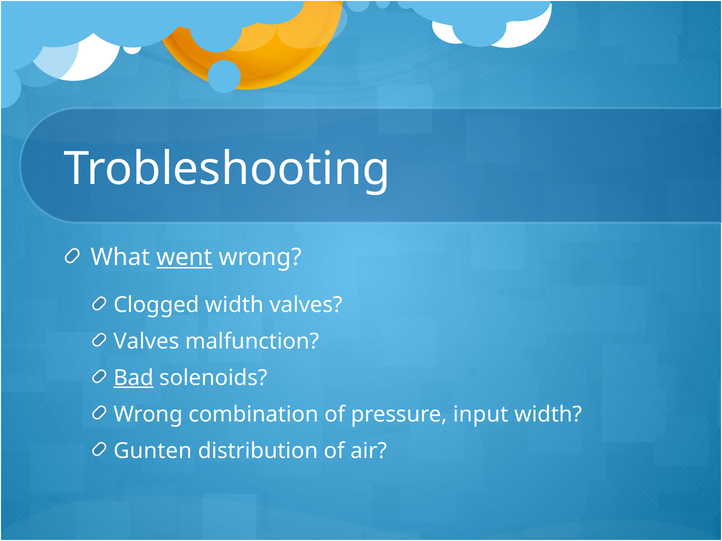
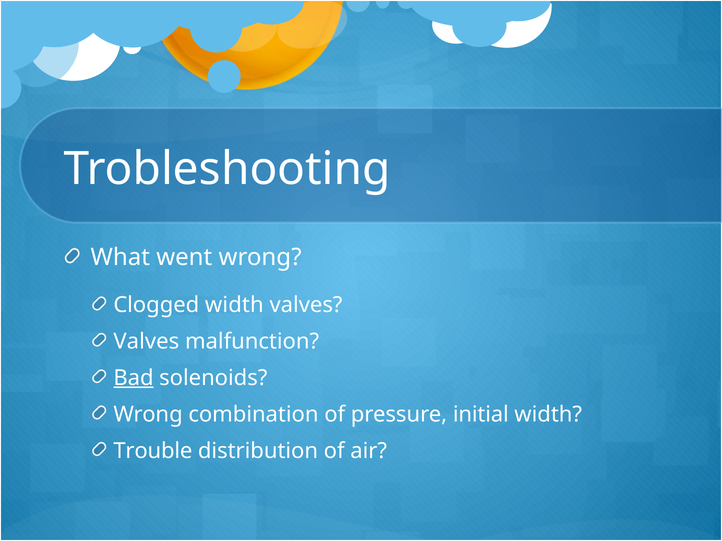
went underline: present -> none (184, 258)
input: input -> initial (481, 415)
Gunten: Gunten -> Trouble (153, 451)
